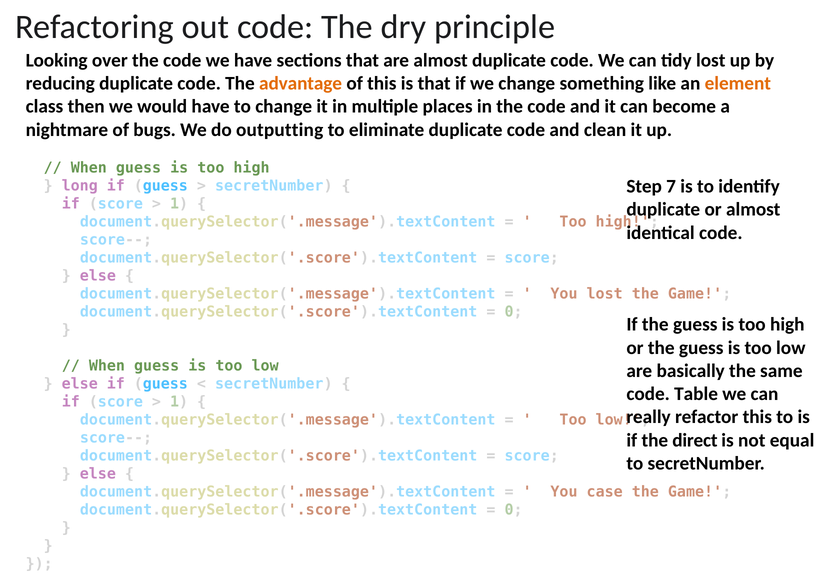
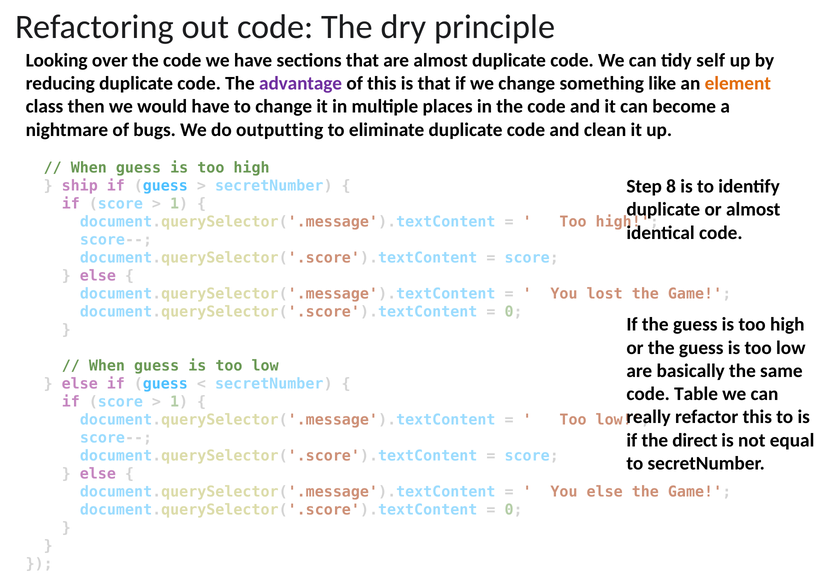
tidy lost: lost -> self (711, 60)
advantage colour: orange -> purple (301, 83)
7: 7 -> 8 (671, 186)
long: long -> ship (80, 186)
case: case -> else (605, 492)
